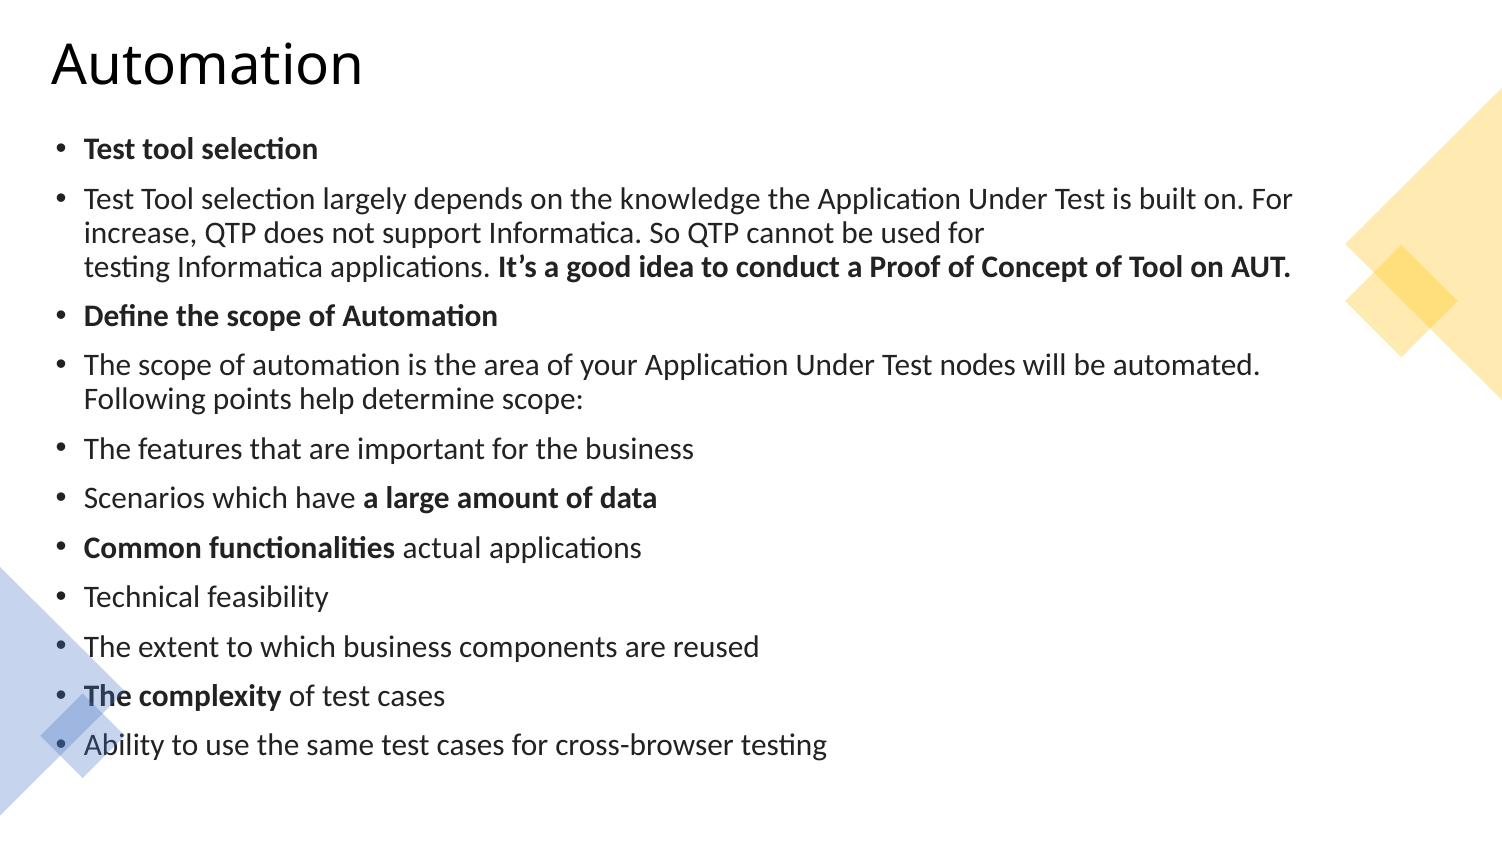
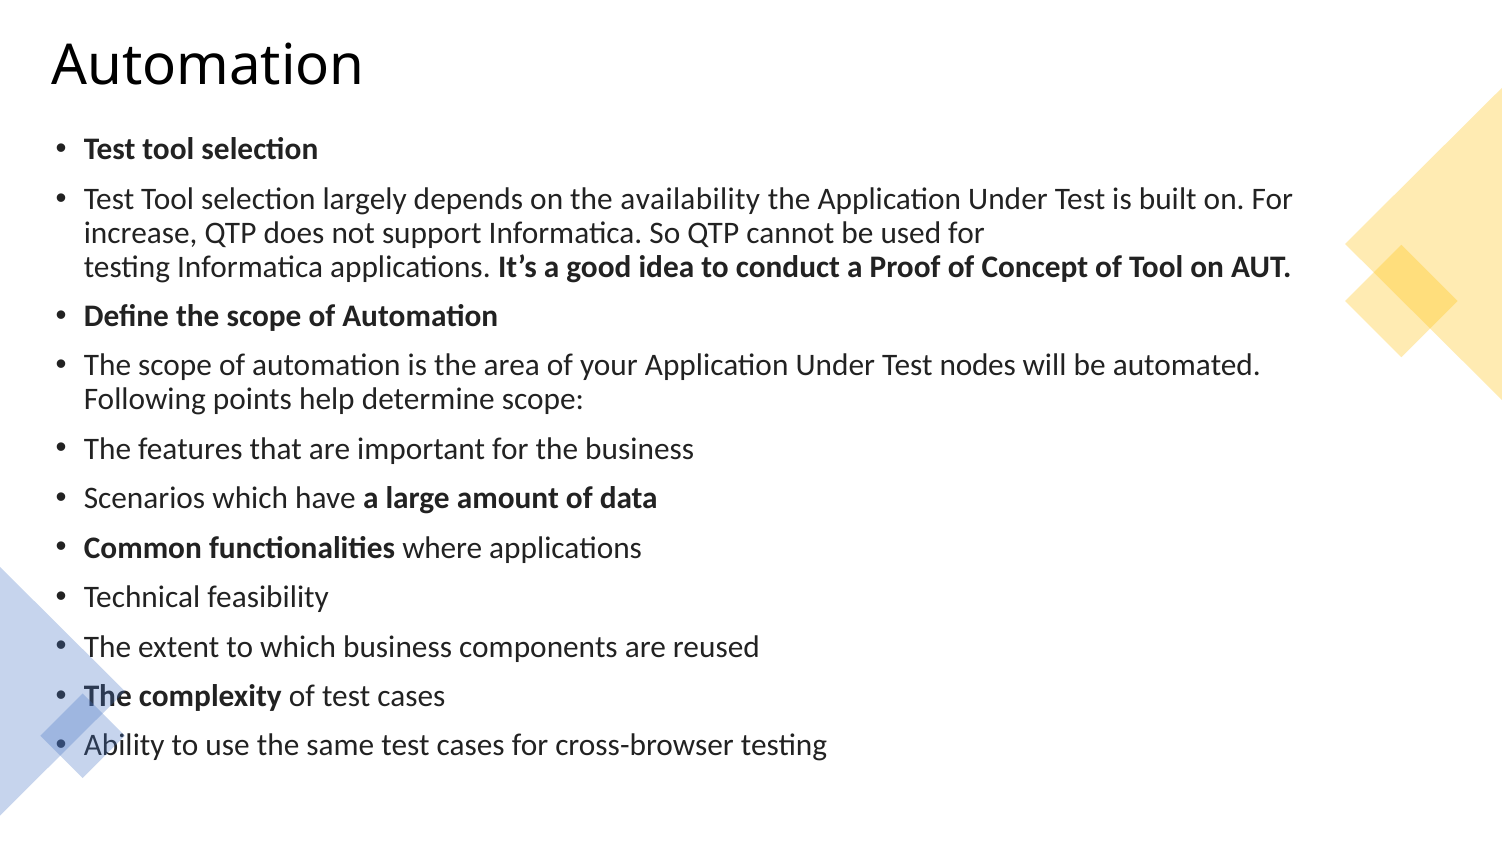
knowledge: knowledge -> availability (690, 199)
actual: actual -> where (442, 548)
